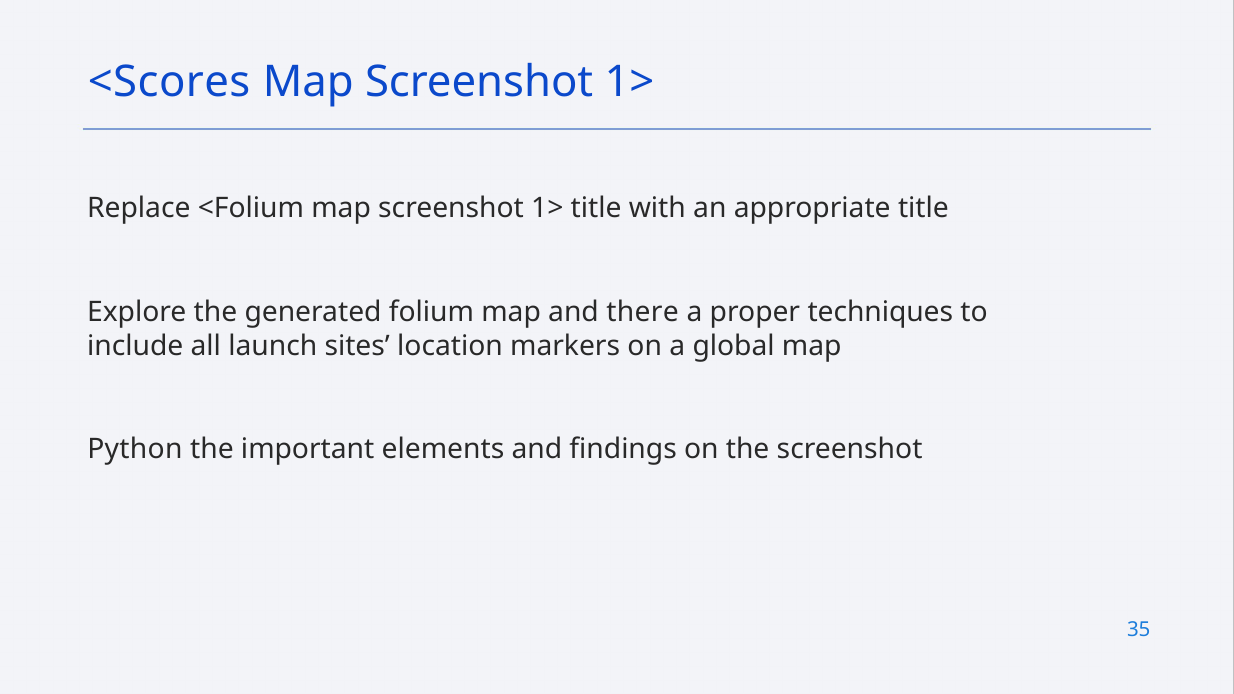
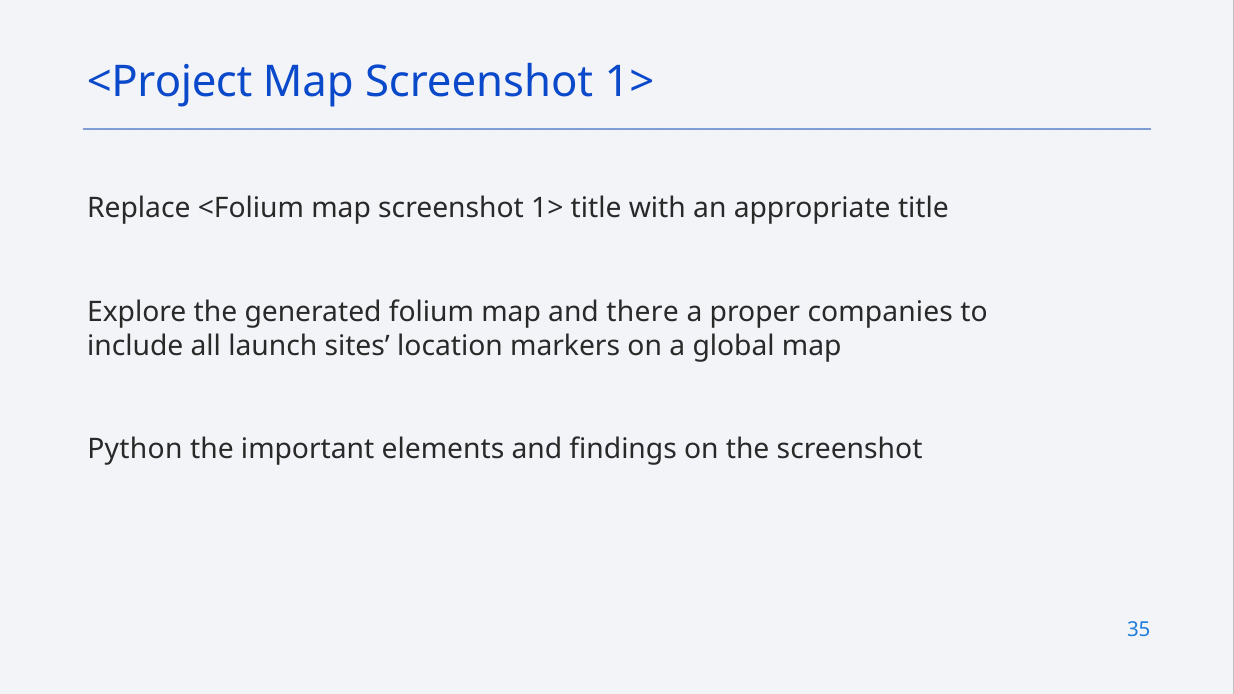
<Scores: <Scores -> <Project (170, 82)
techniques: techniques -> companies (880, 312)
